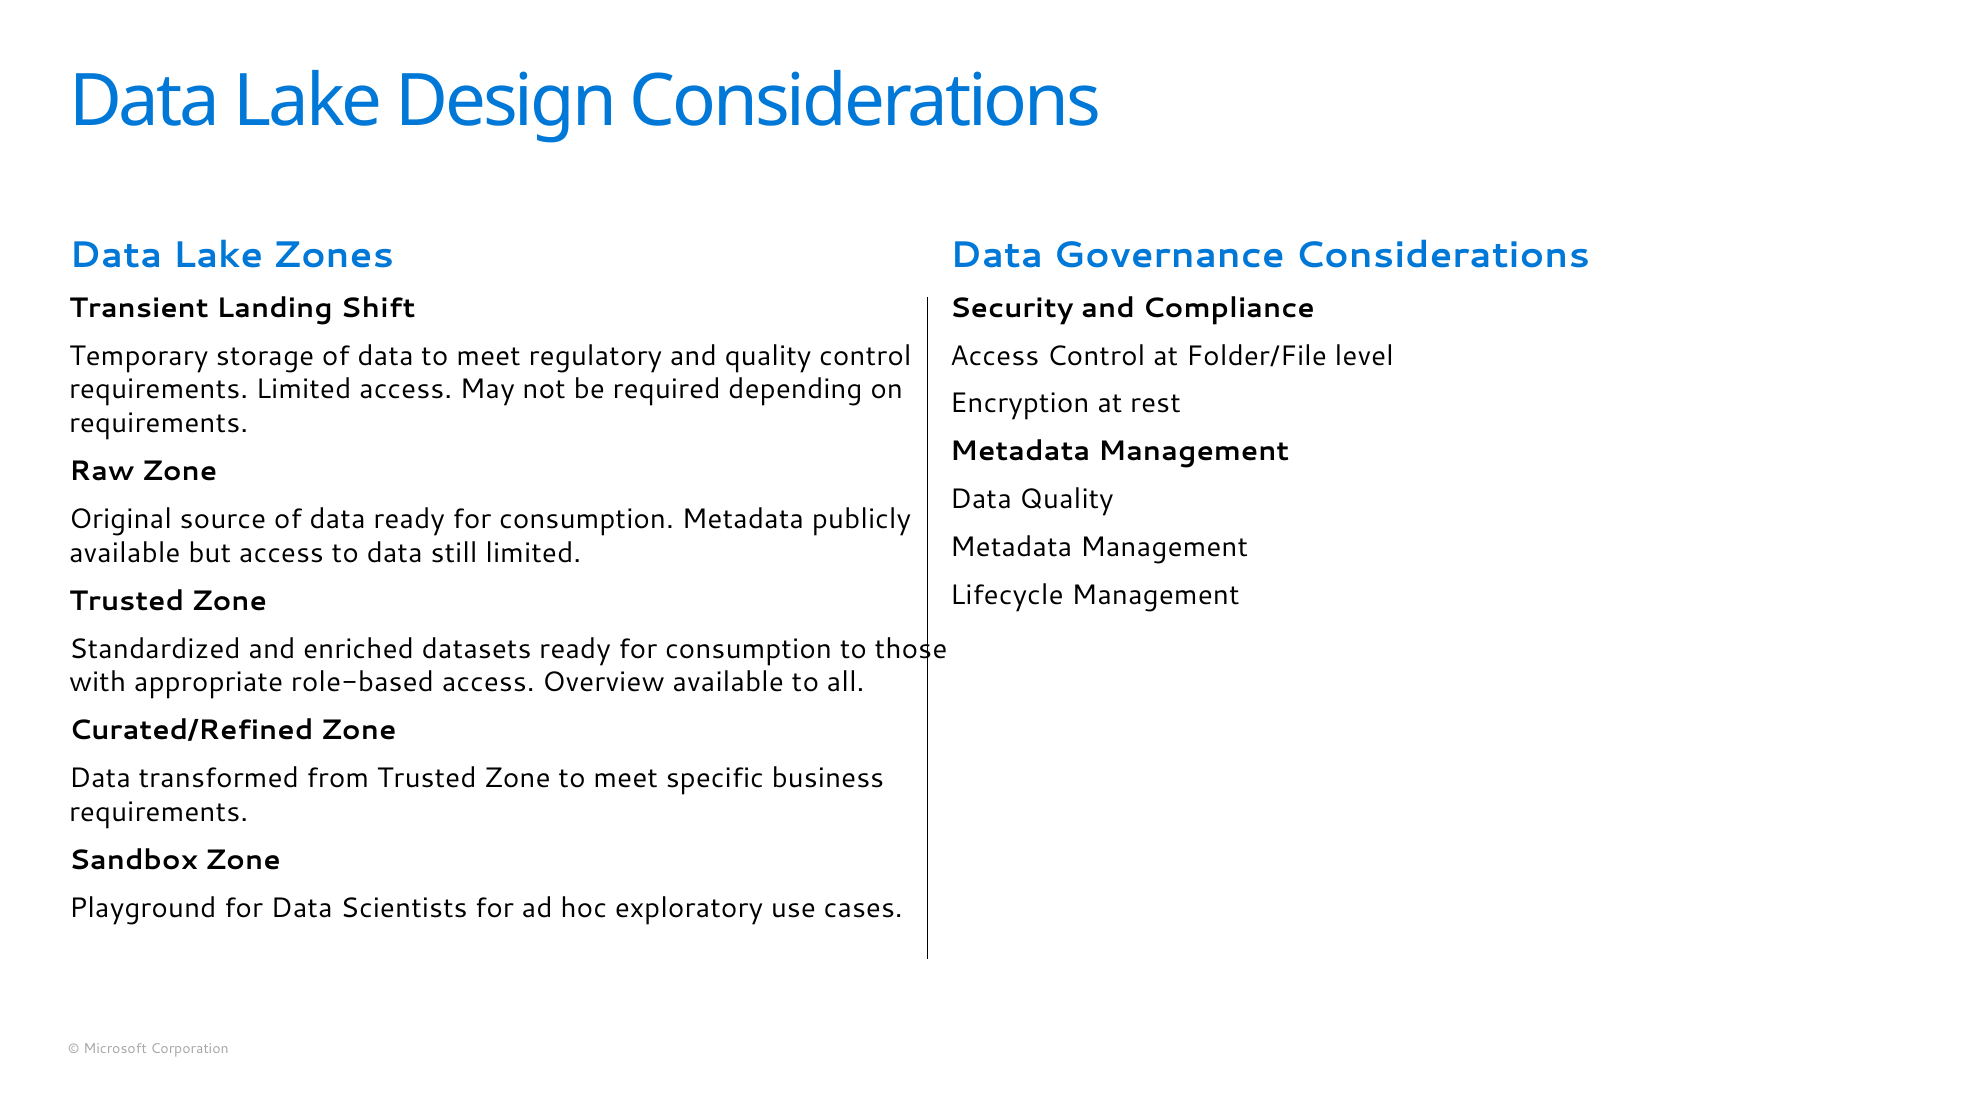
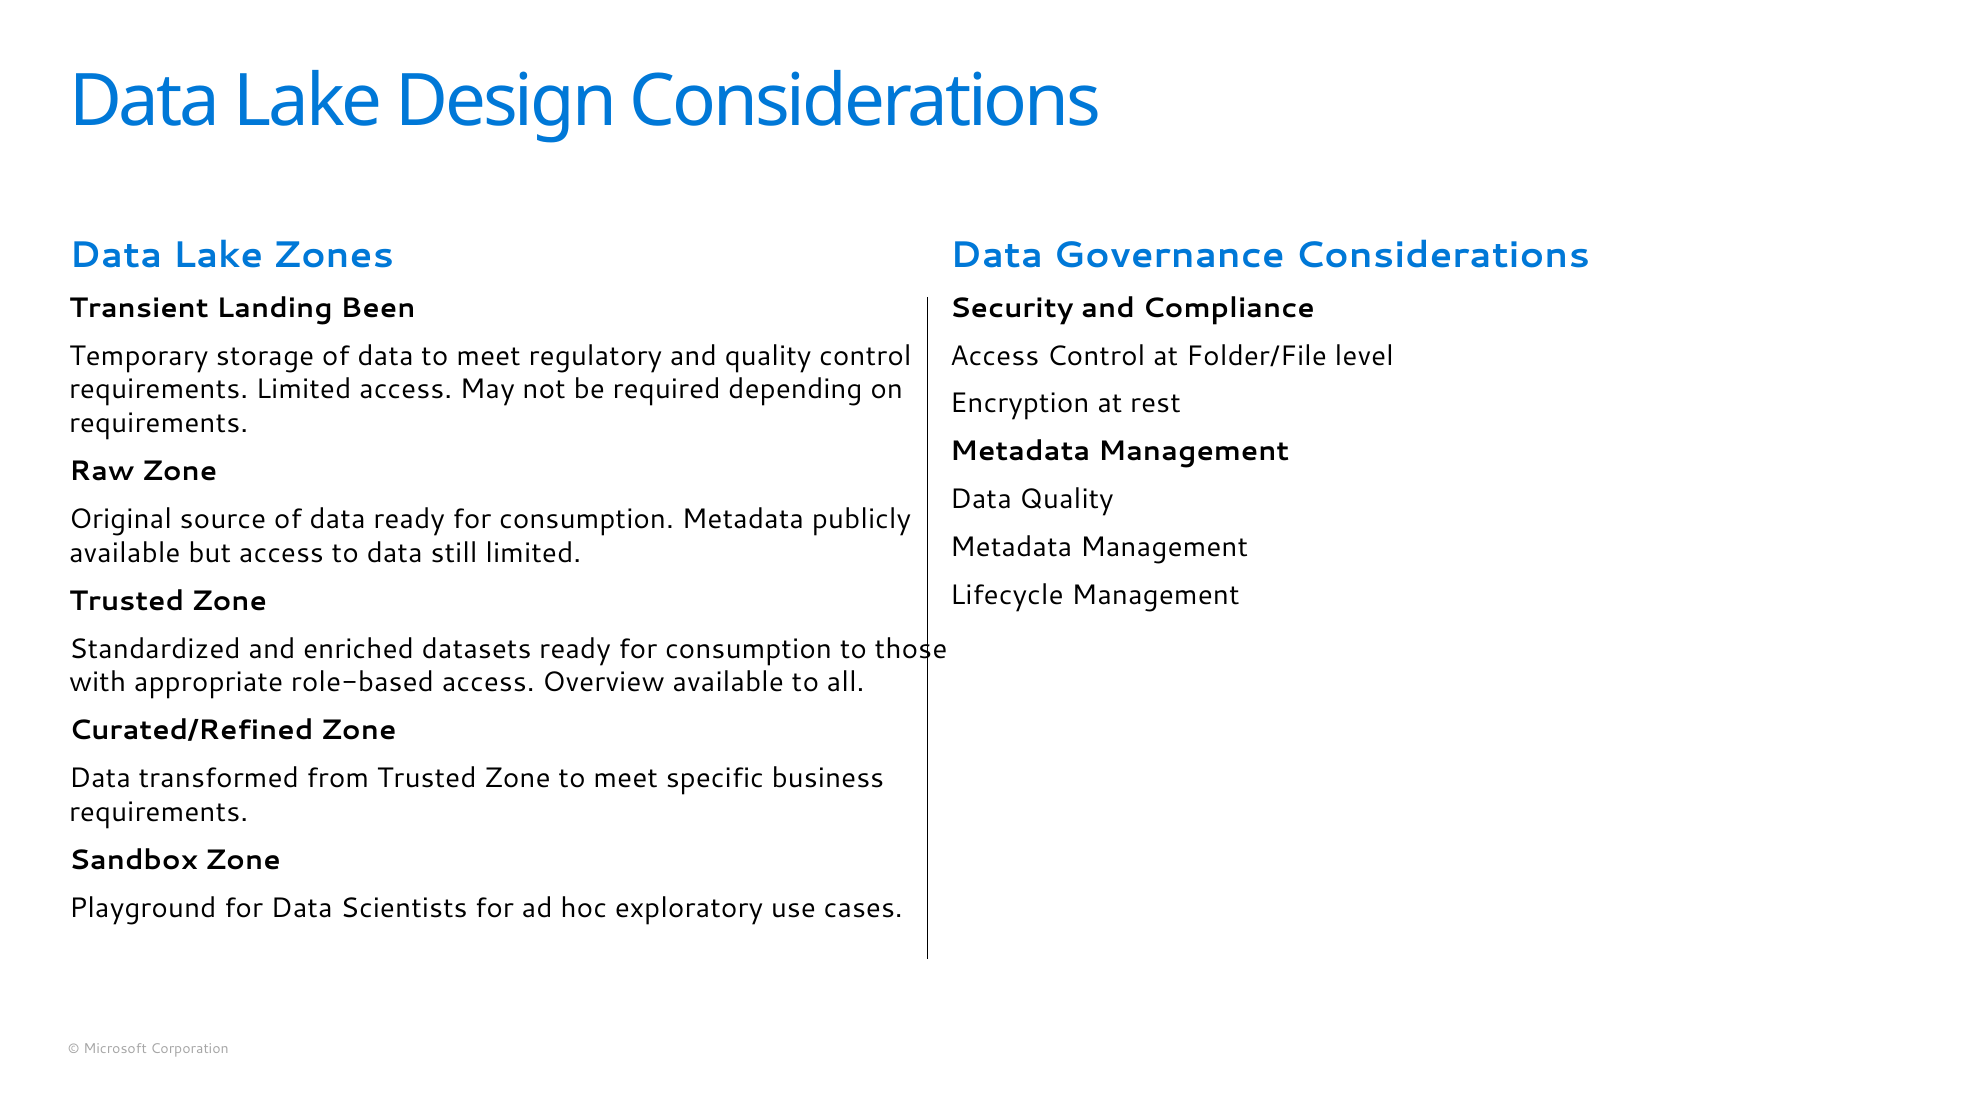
Shift: Shift -> Been (378, 308)
